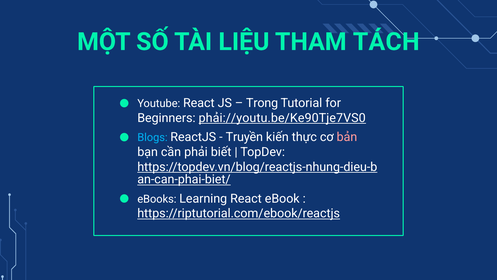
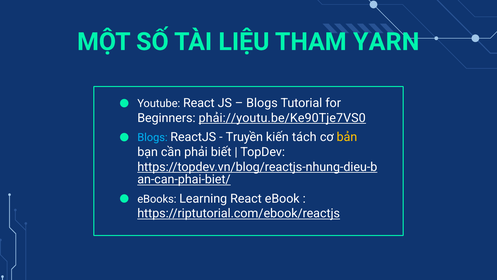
TÁCH: TÁCH -> YARN (386, 42)
Trong: Trong -> Blogs (262, 103)
thực: thực -> tách (304, 137)
bản colour: pink -> yellow (347, 137)
